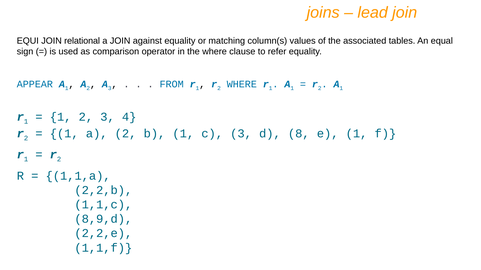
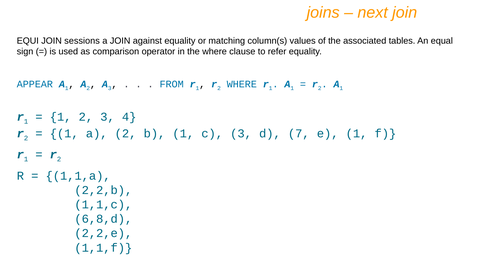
lead: lead -> next (373, 13)
relational: relational -> sessions (82, 41)
8: 8 -> 7 (299, 134)
8,9,d: 8,9,d -> 6,8,d (103, 219)
